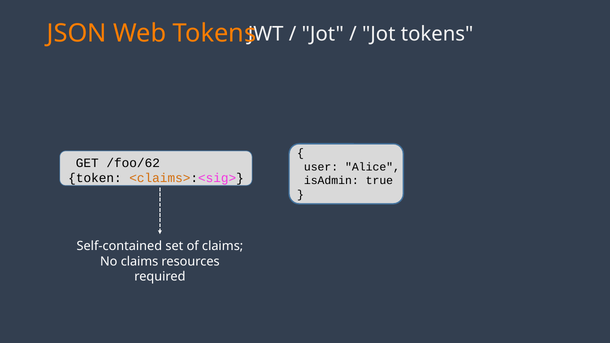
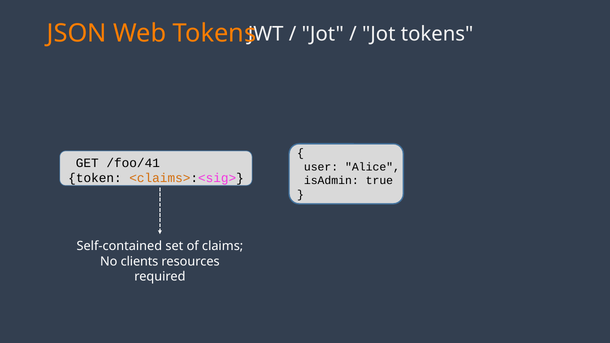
/foo/62: /foo/62 -> /foo/41 (133, 163)
No claims: claims -> clients (140, 261)
